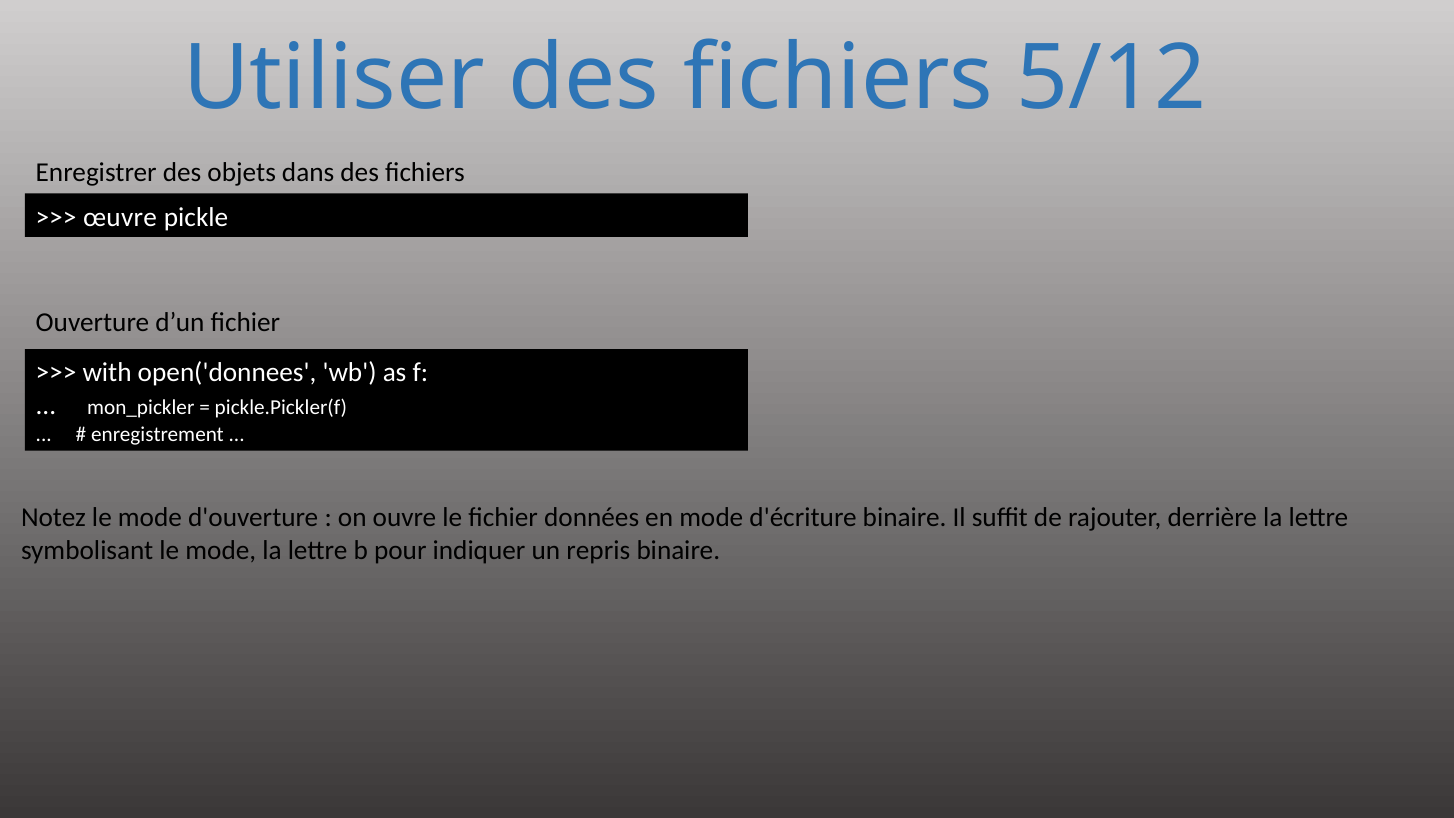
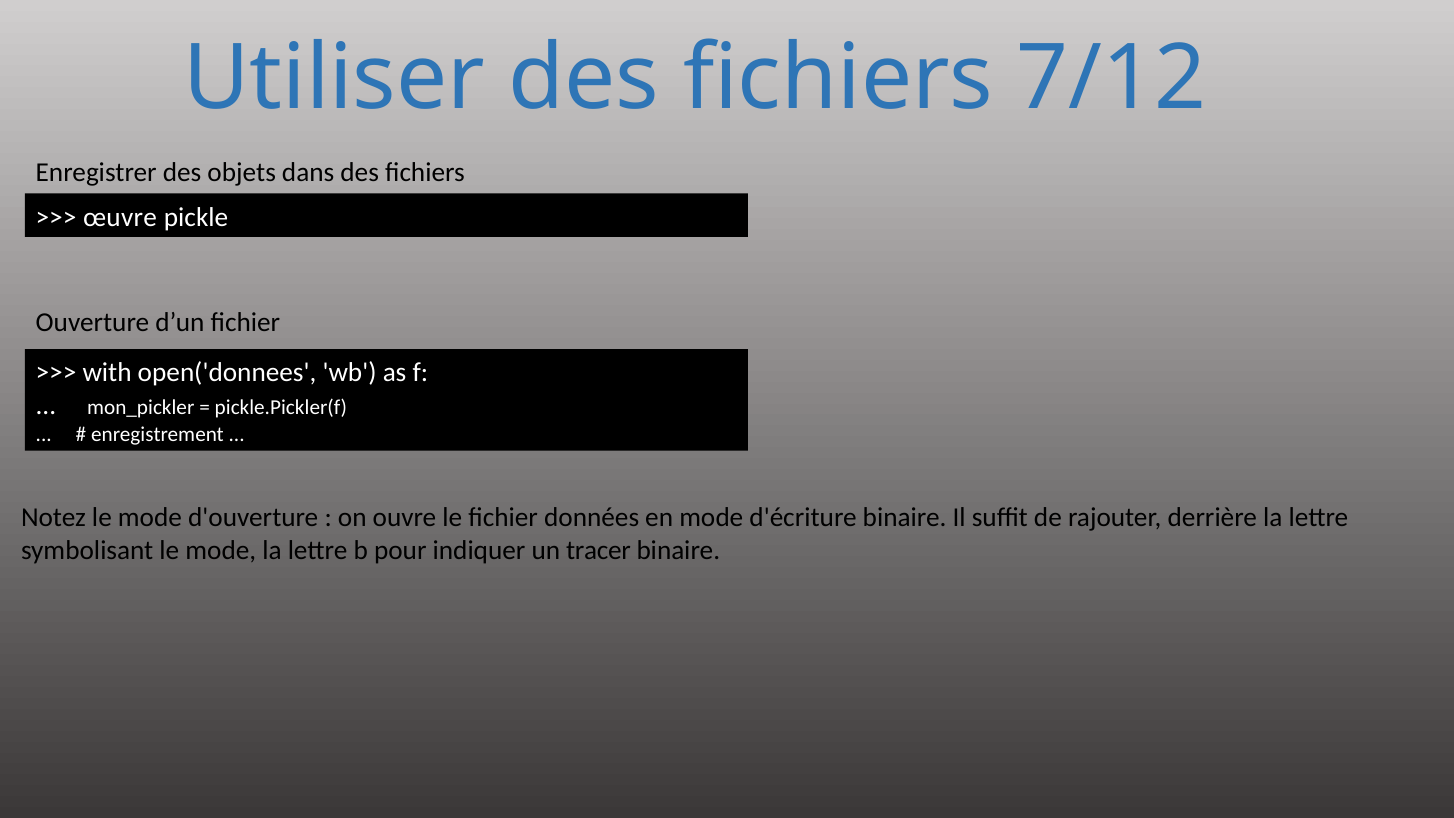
5/12: 5/12 -> 7/12 (1112, 78)
repris: repris -> tracer (598, 551)
